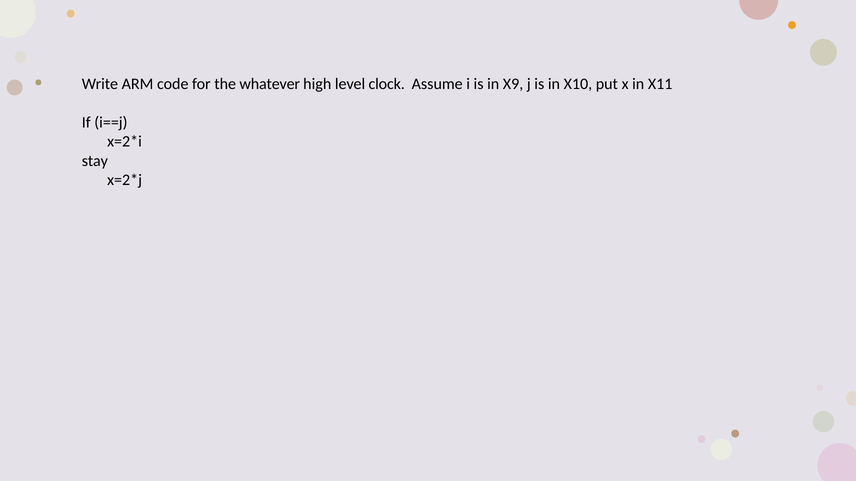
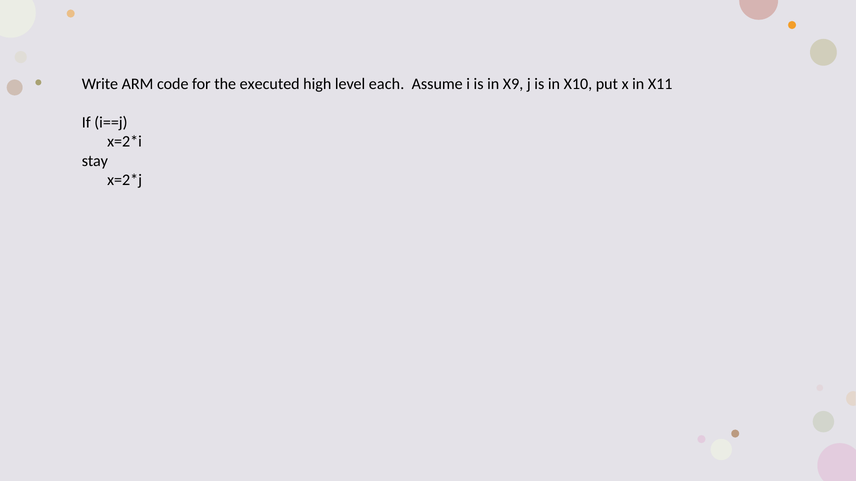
whatever: whatever -> executed (270, 84)
clock: clock -> each (387, 84)
